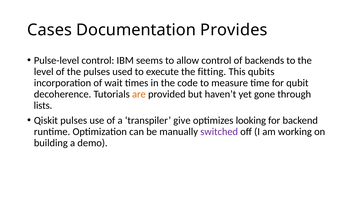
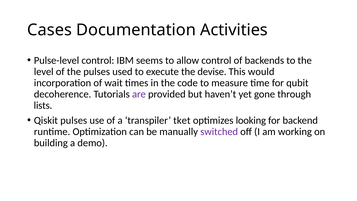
Provides: Provides -> Activities (234, 30)
fitting: fitting -> devise (212, 72)
qubits: qubits -> would (261, 72)
are colour: orange -> purple (139, 94)
give: give -> tket (182, 120)
